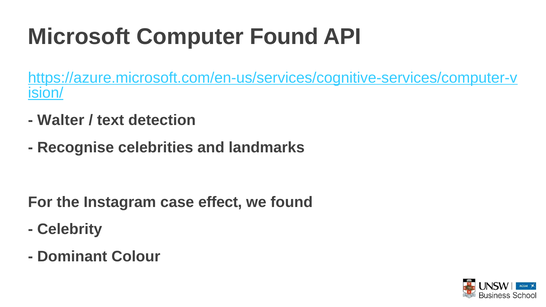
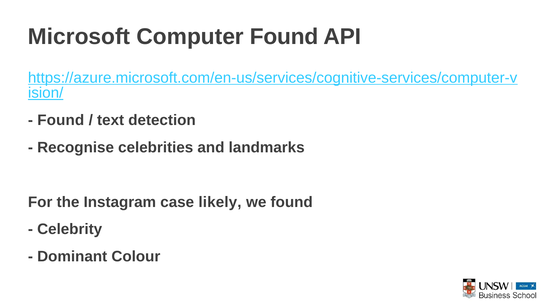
Walter: Walter -> Found (61, 120)
effect: effect -> likely (220, 202)
